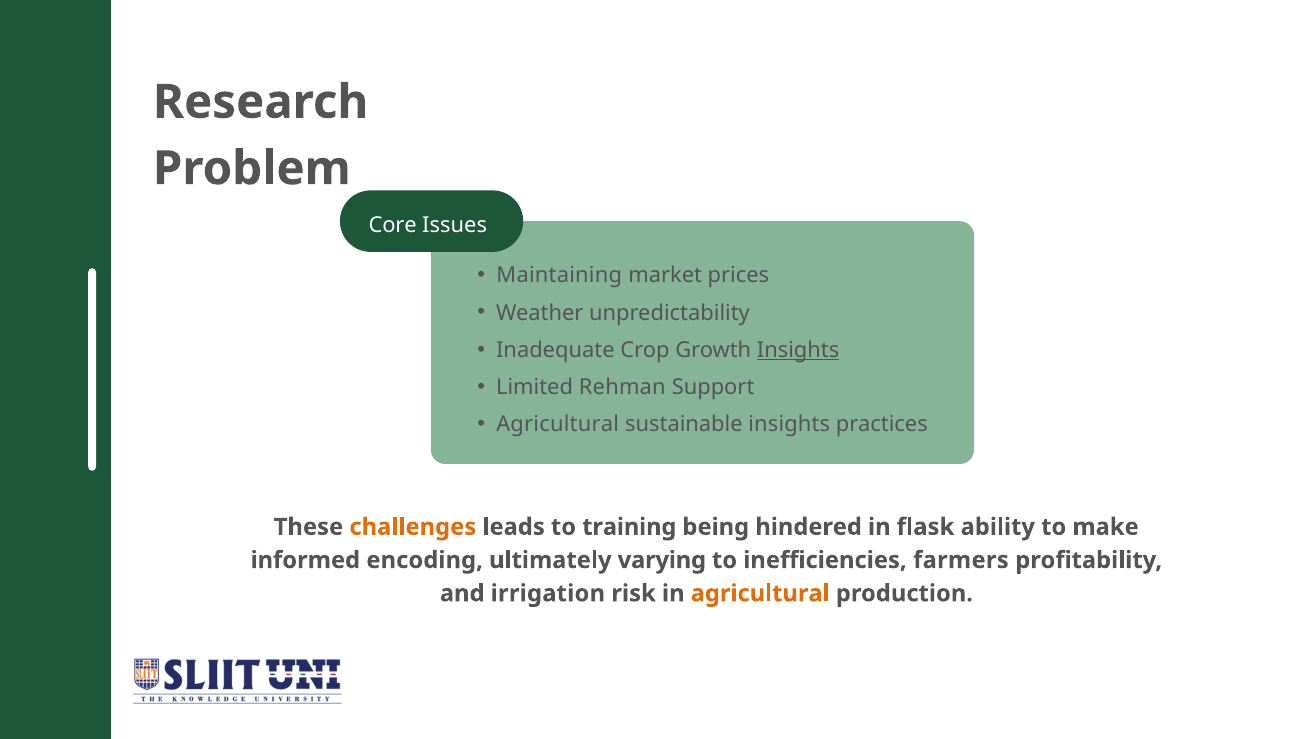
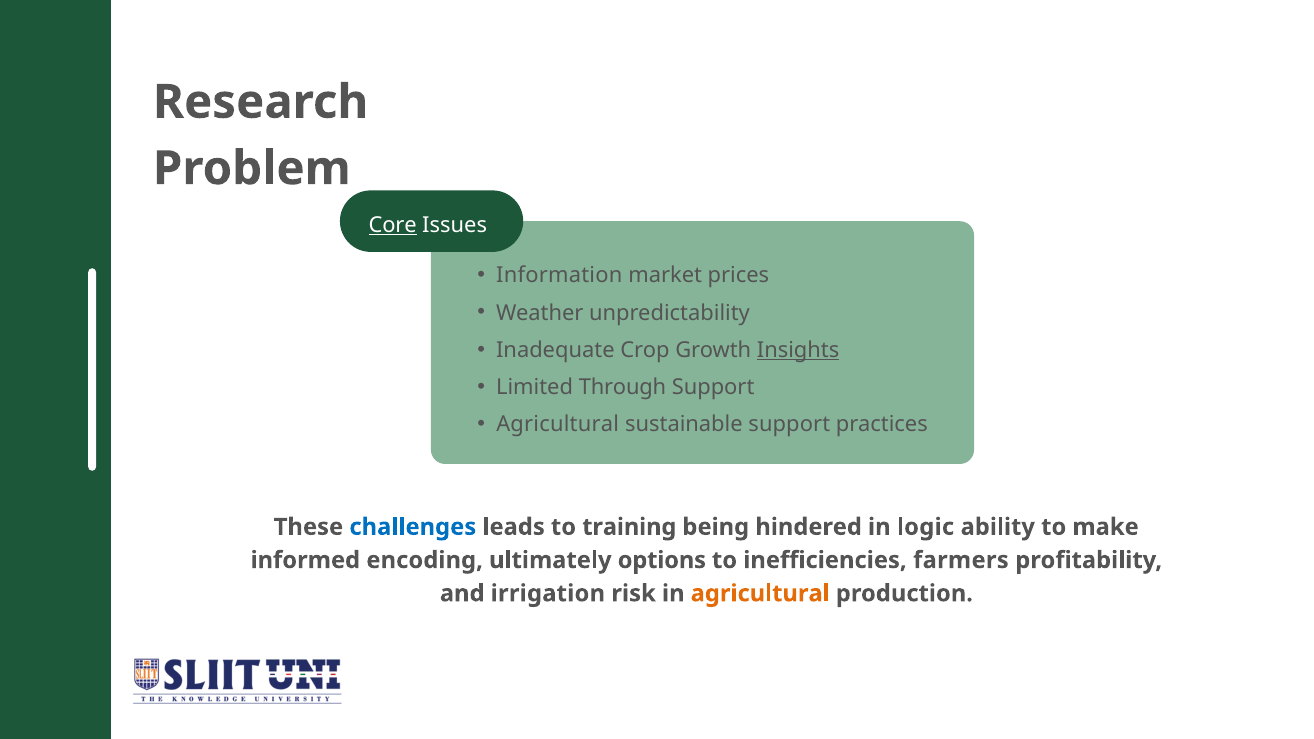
Core underline: none -> present (393, 225)
Maintaining: Maintaining -> Information (559, 276)
Rehman: Rehman -> Through (623, 388)
sustainable insights: insights -> support (789, 425)
challenges colour: orange -> blue (413, 527)
flask: flask -> logic (925, 527)
varying: varying -> options (662, 560)
